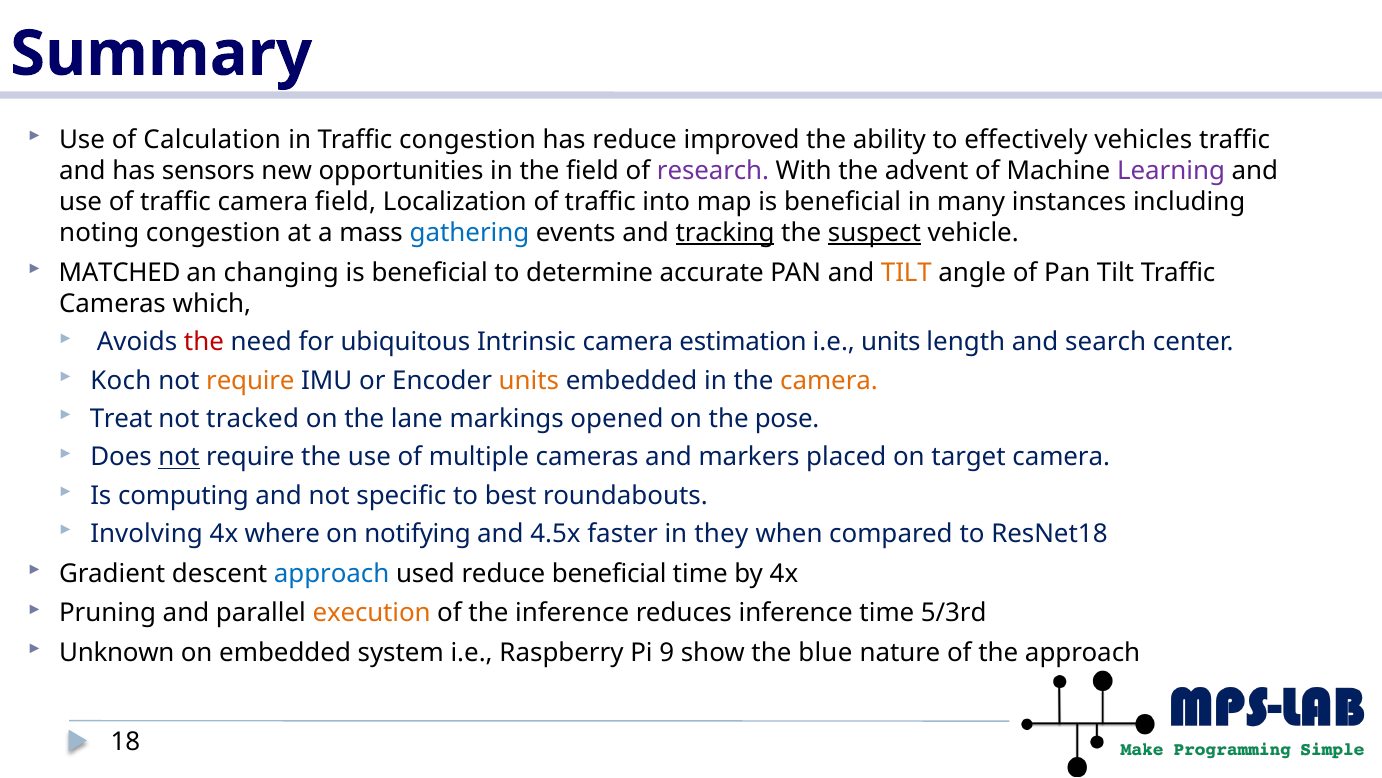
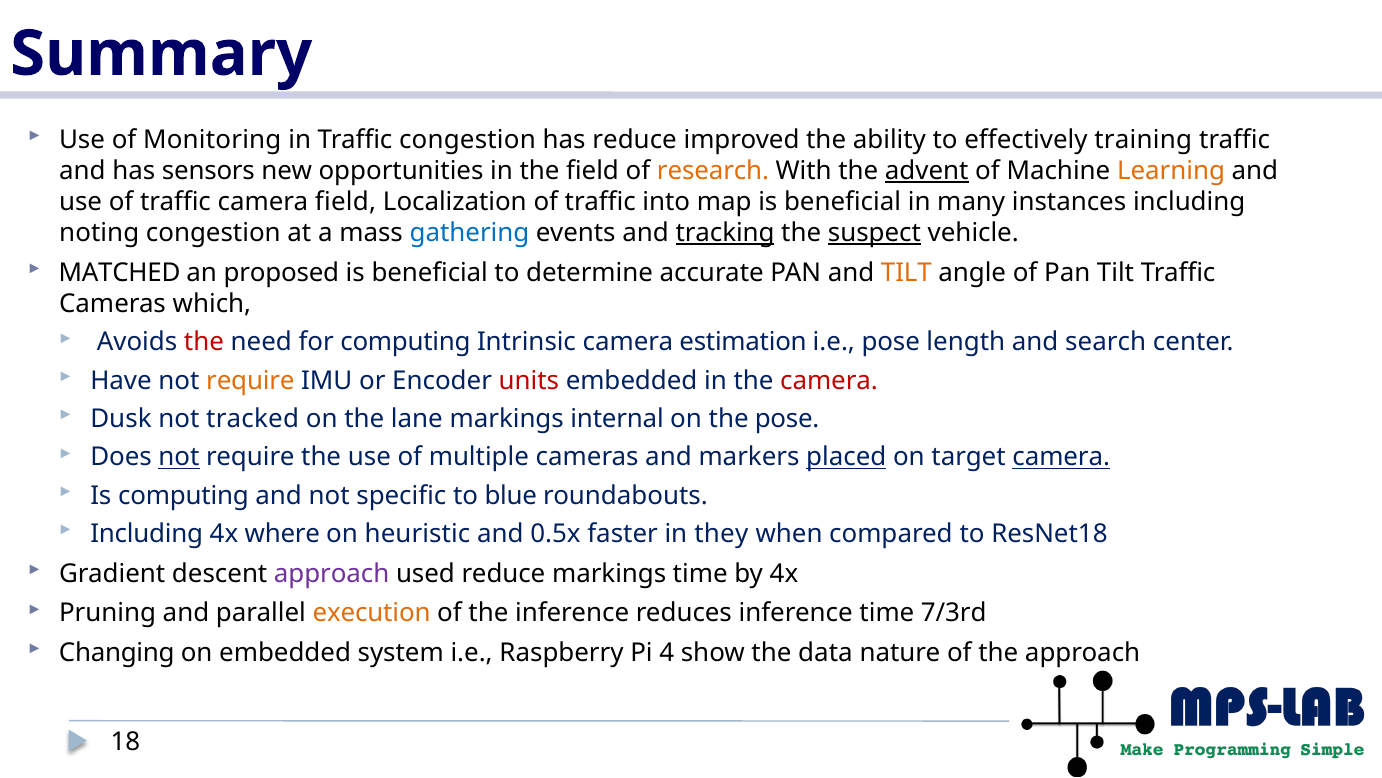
Calculation: Calculation -> Monitoring (212, 140)
vehicles: vehicles -> training (1143, 140)
research colour: purple -> orange (713, 171)
advent underline: none -> present (927, 171)
Learning colour: purple -> orange (1171, 171)
changing: changing -> proposed (281, 273)
for ubiquitous: ubiquitous -> computing (405, 342)
i.e units: units -> pose (891, 342)
Koch: Koch -> Have (121, 380)
units colour: orange -> red (529, 380)
camera colour: orange -> red (829, 380)
Treat: Treat -> Dusk (121, 418)
opened: opened -> internal (617, 418)
placed underline: none -> present (846, 457)
camera underline: none -> present (1061, 457)
best: best -> blue (511, 495)
Involving: Involving -> Including (147, 533)
notifying: notifying -> heuristic (417, 533)
4.5x: 4.5x -> 0.5x (555, 533)
approach colour: blue -> purple (332, 573)
reduce beneficial: beneficial -> markings (609, 573)
5/3rd: 5/3rd -> 7/3rd (954, 613)
Unknown: Unknown -> Changing (117, 653)
9: 9 -> 4 (667, 653)
blue: blue -> data (825, 653)
